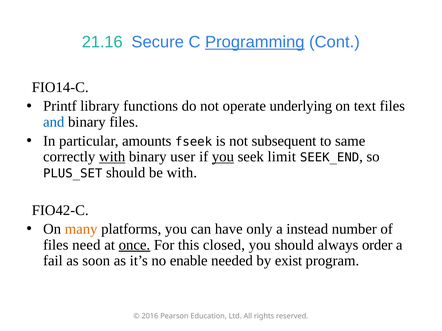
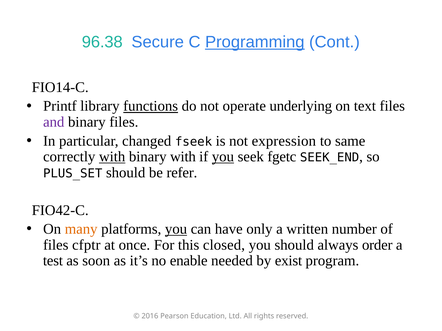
21.16: 21.16 -> 96.38 (102, 42)
functions underline: none -> present (151, 106)
and colour: blue -> purple (54, 122)
amounts: amounts -> changed (147, 141)
subsequent: subsequent -> expression (284, 141)
binary user: user -> with (183, 157)
limit: limit -> fgetc (282, 157)
be with: with -> refer (182, 173)
you underline: none -> present (176, 229)
instead: instead -> written (307, 229)
need: need -> cfptr (86, 245)
once underline: present -> none (134, 245)
fail: fail -> test (53, 261)
